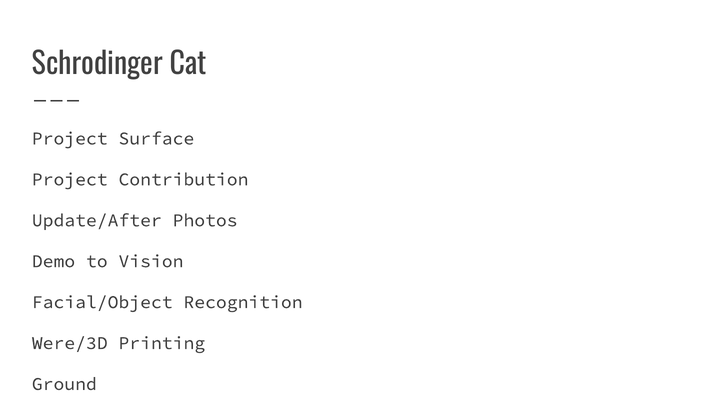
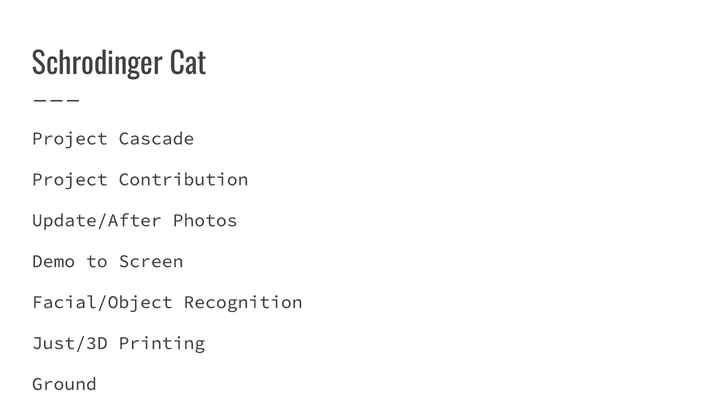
Surface: Surface -> Cascade (156, 139)
Vision: Vision -> Screen (151, 261)
Were/3D: Were/3D -> Just/3D (70, 343)
